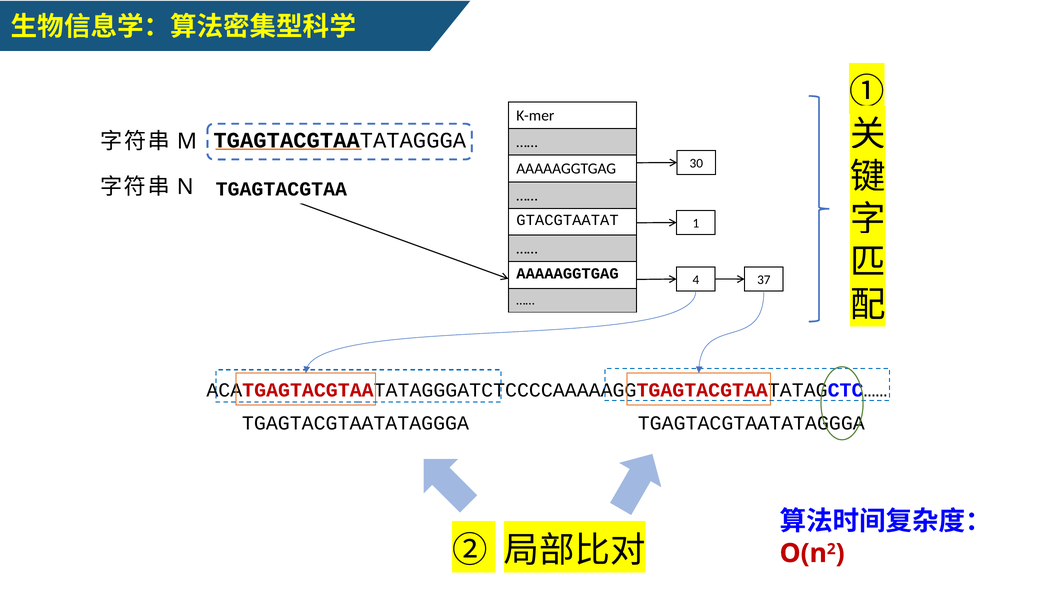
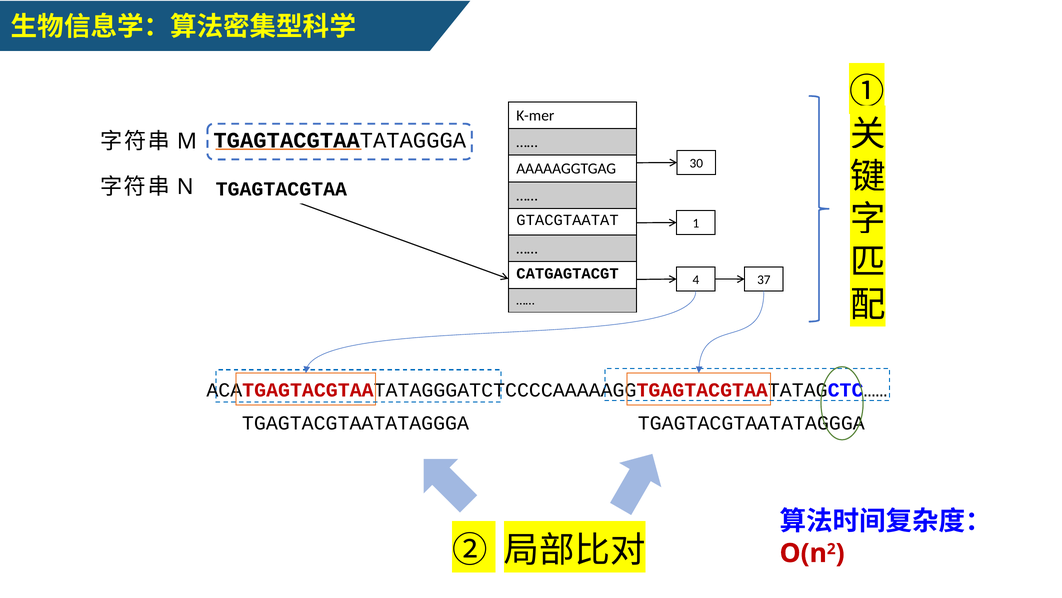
AAAAAGGTGAG: AAAAAGGTGAG -> CATGAGTACGT (568, 273)
